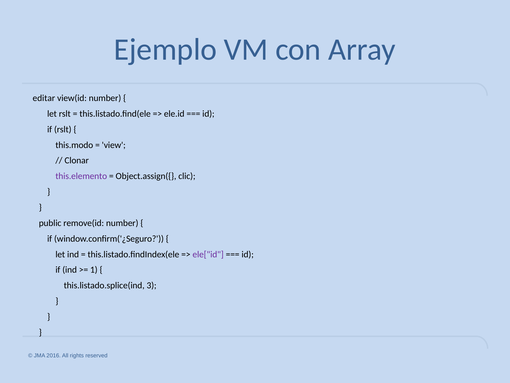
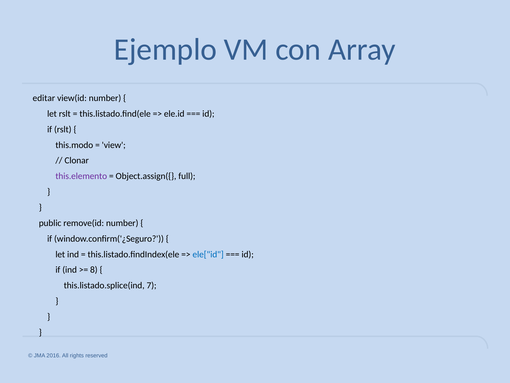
clic: clic -> full (187, 176)
ele["id colour: purple -> blue (208, 254)
1: 1 -> 8 (94, 270)
3: 3 -> 7 (152, 285)
